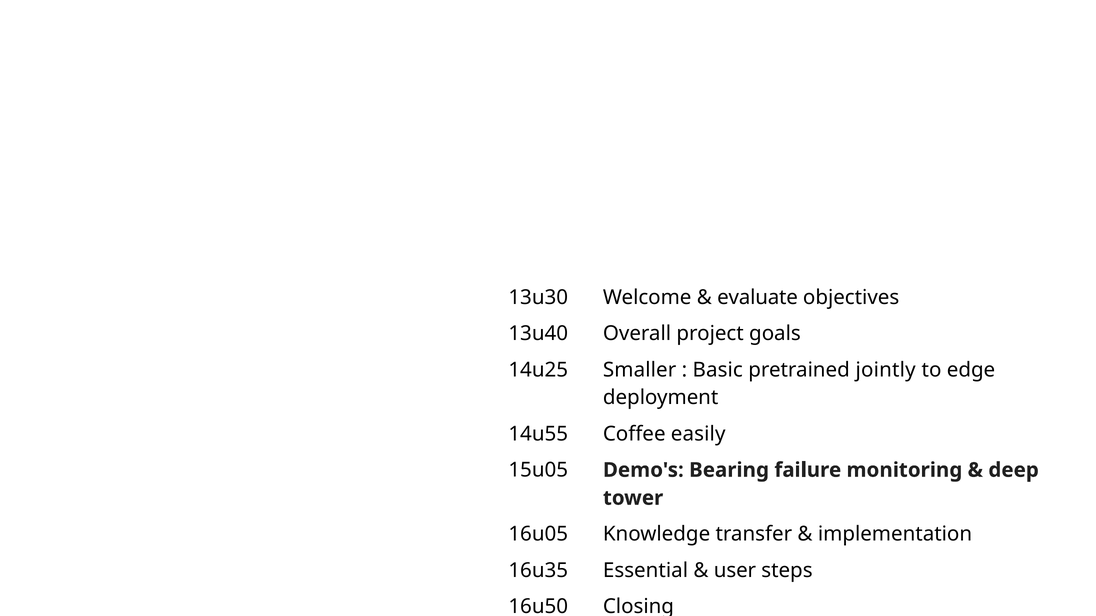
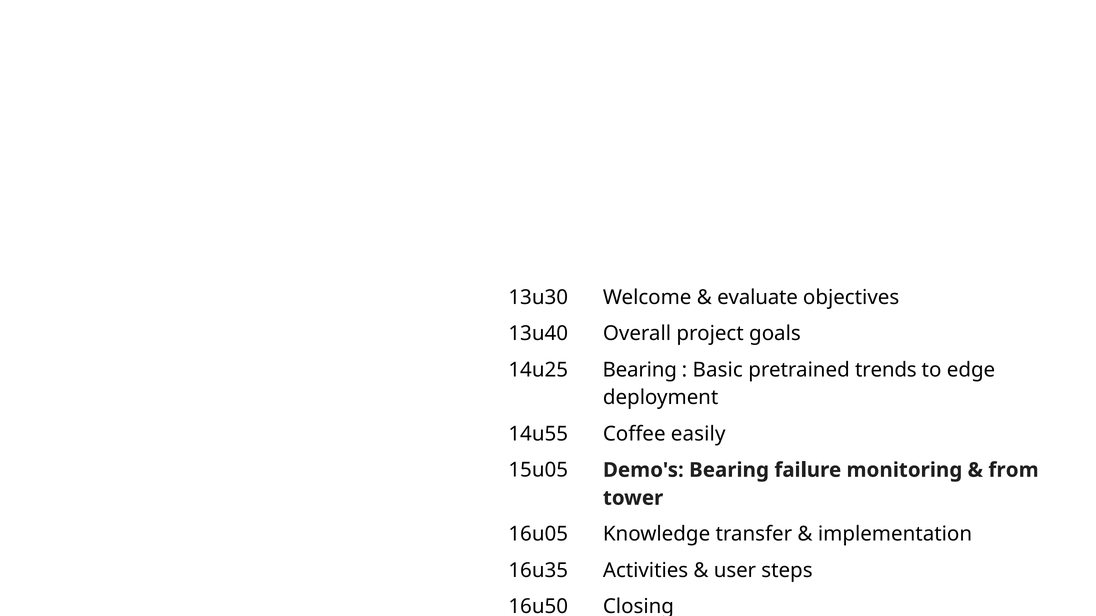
14u25 Smaller: Smaller -> Bearing (640, 370)
jointly: jointly -> trends (886, 370)
deep: deep -> from (1014, 470)
Essential: Essential -> Activities (646, 571)
